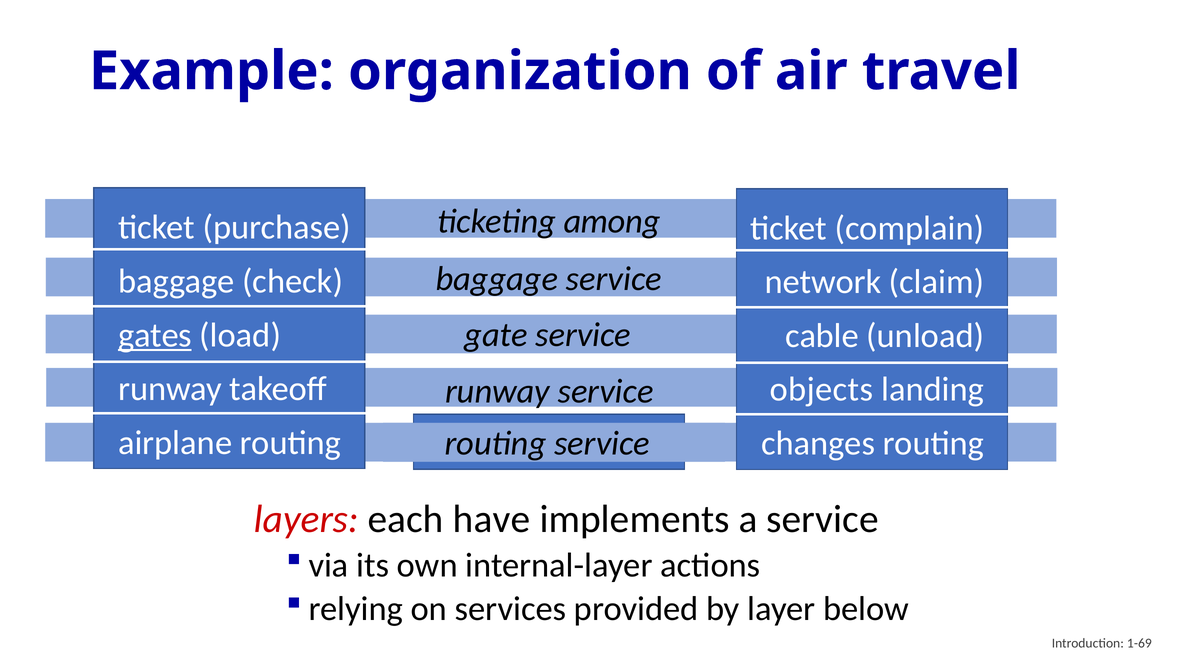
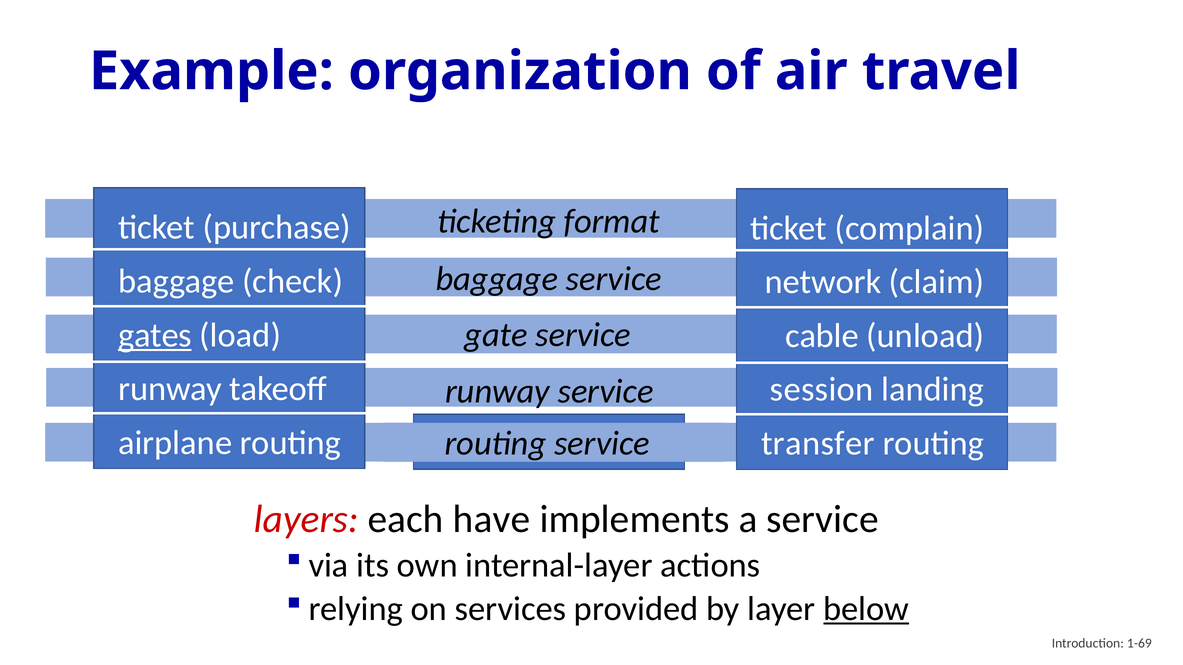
among: among -> format (612, 221)
objects: objects -> session (822, 390)
changes: changes -> transfer (818, 444)
below underline: none -> present (866, 609)
